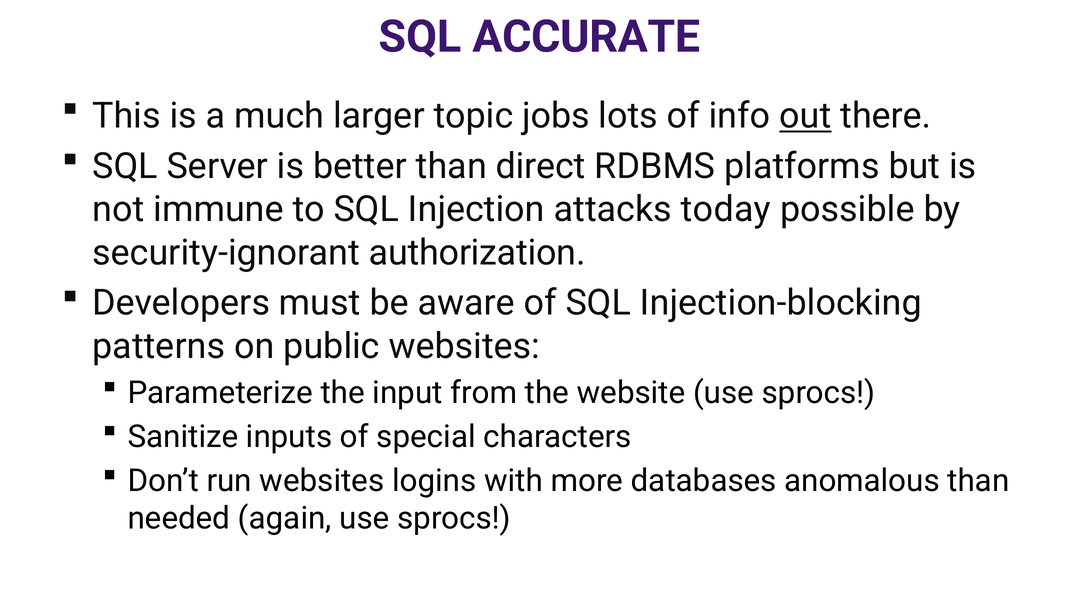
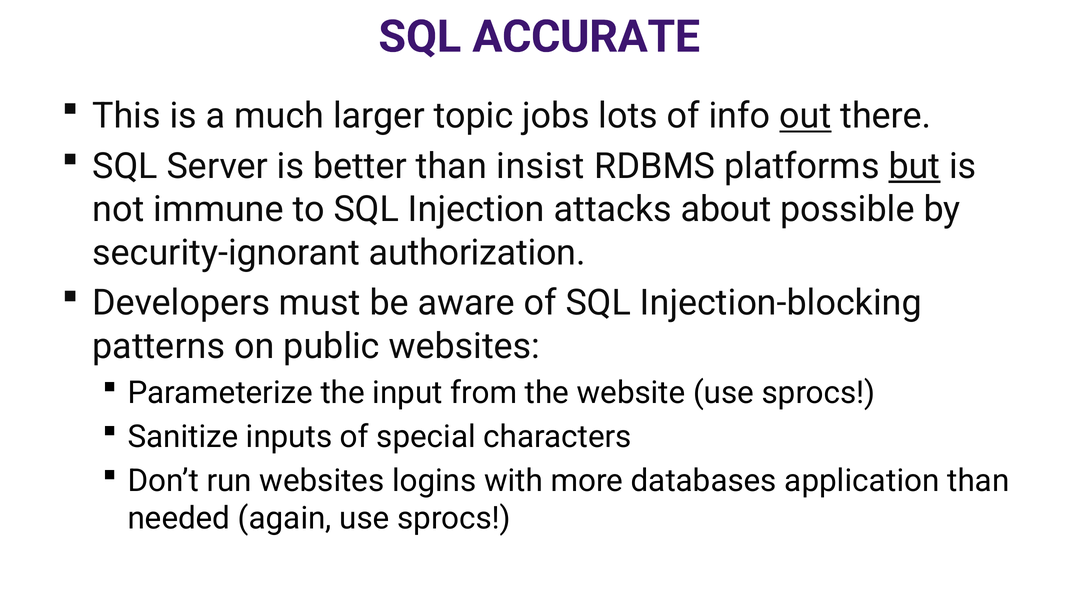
direct: direct -> insist (540, 166)
but underline: none -> present (914, 166)
today: today -> about (726, 209)
anomalous: anomalous -> application (862, 480)
